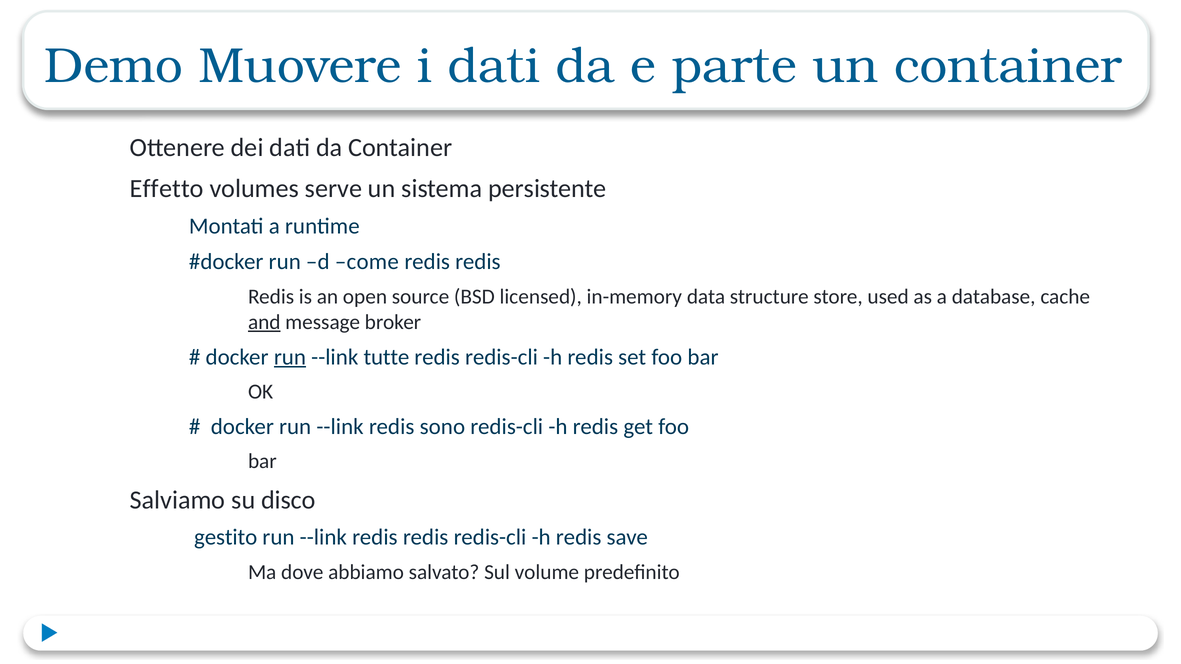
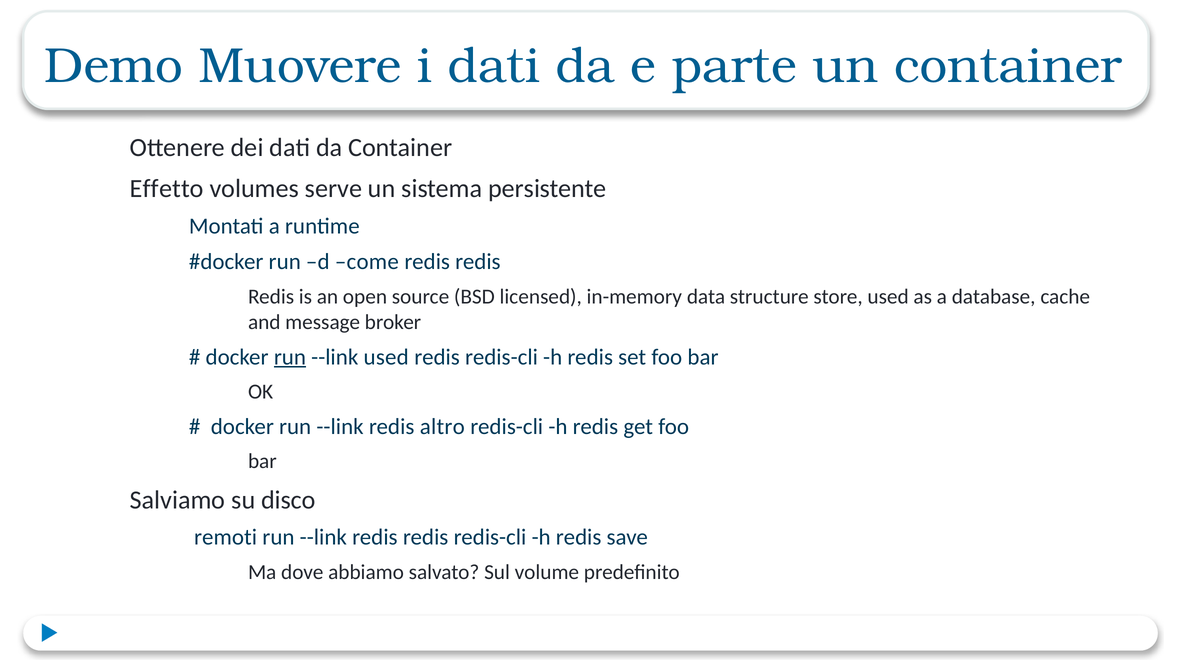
and underline: present -> none (264, 322)
--link tutte: tutte -> used (386, 357)
sono: sono -> altro (442, 427)
gestito: gestito -> remoti (226, 538)
